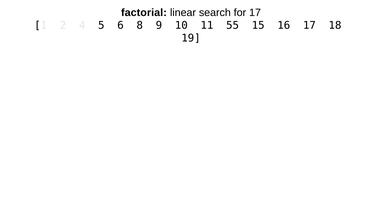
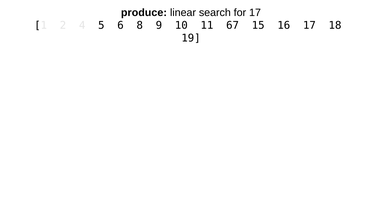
factorial: factorial -> produce (144, 13)
55: 55 -> 67 (233, 25)
